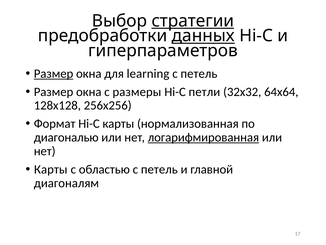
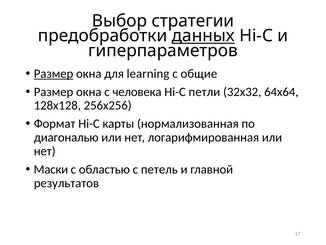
стратегии underline: present -> none (193, 21)
петель: петель -> общие (199, 73)
размеры: размеры -> человека (137, 92)
логарифмированная underline: present -> none (203, 137)
Карты: Карты -> Маски (51, 169)
диагоналям: диагоналям -> результатов (66, 183)
